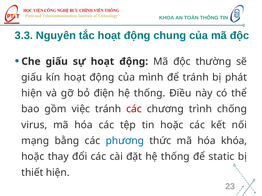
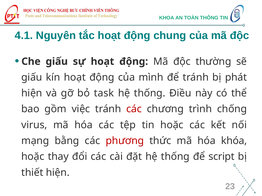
3.3: 3.3 -> 4.1 (24, 36)
điện: điện -> task (104, 93)
phương colour: blue -> red (125, 141)
static: static -> script (222, 157)
